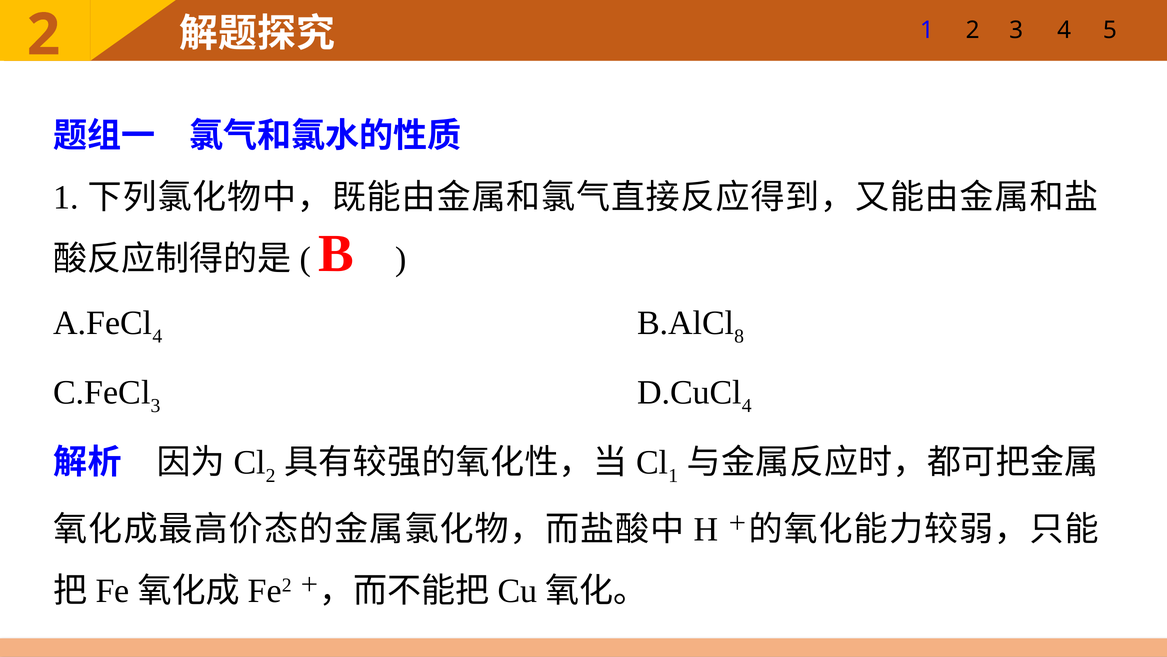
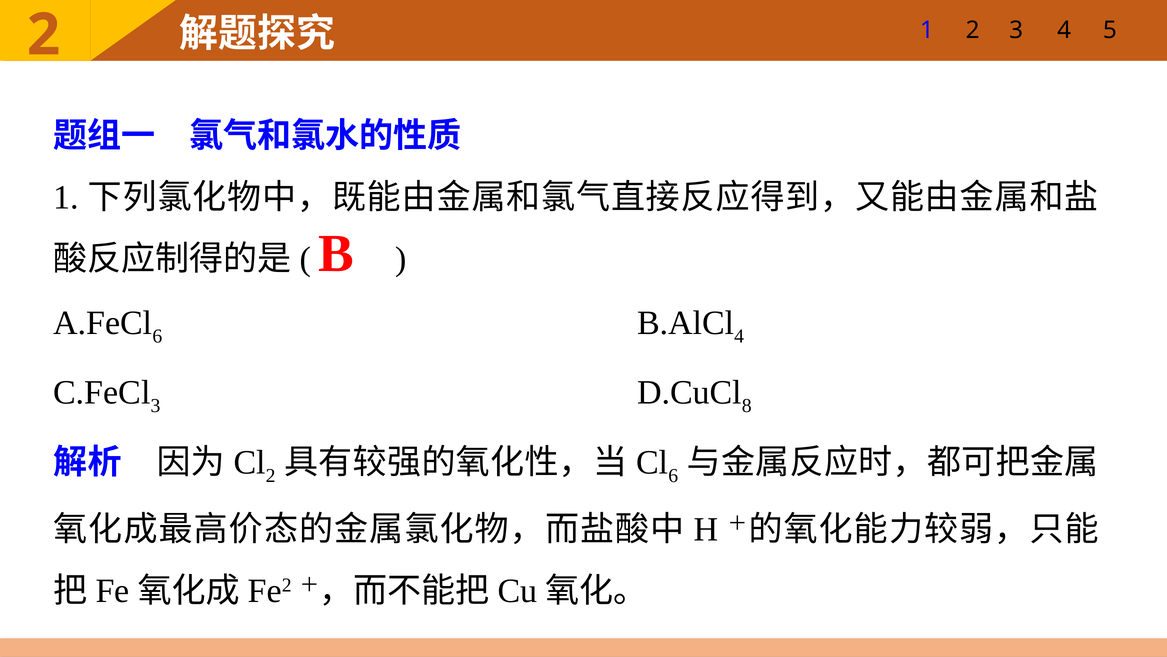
4: 4 -> 6 (157, 336)
8: 8 -> 4 (739, 336)
4: 4 -> 8 (747, 406)
1: 1 -> 6 (673, 476)
